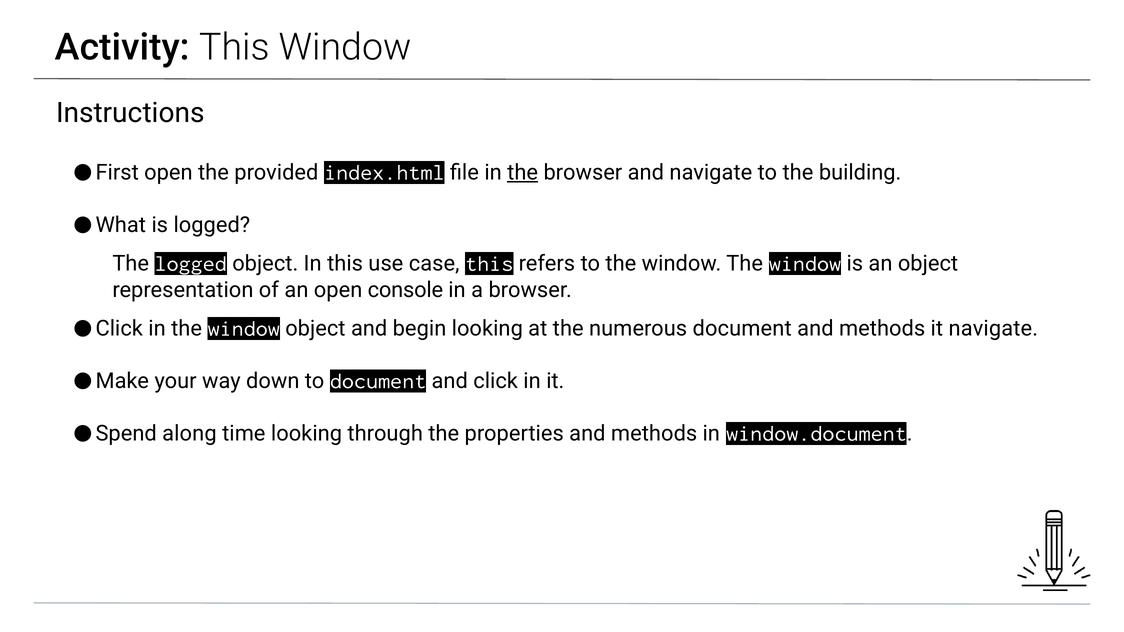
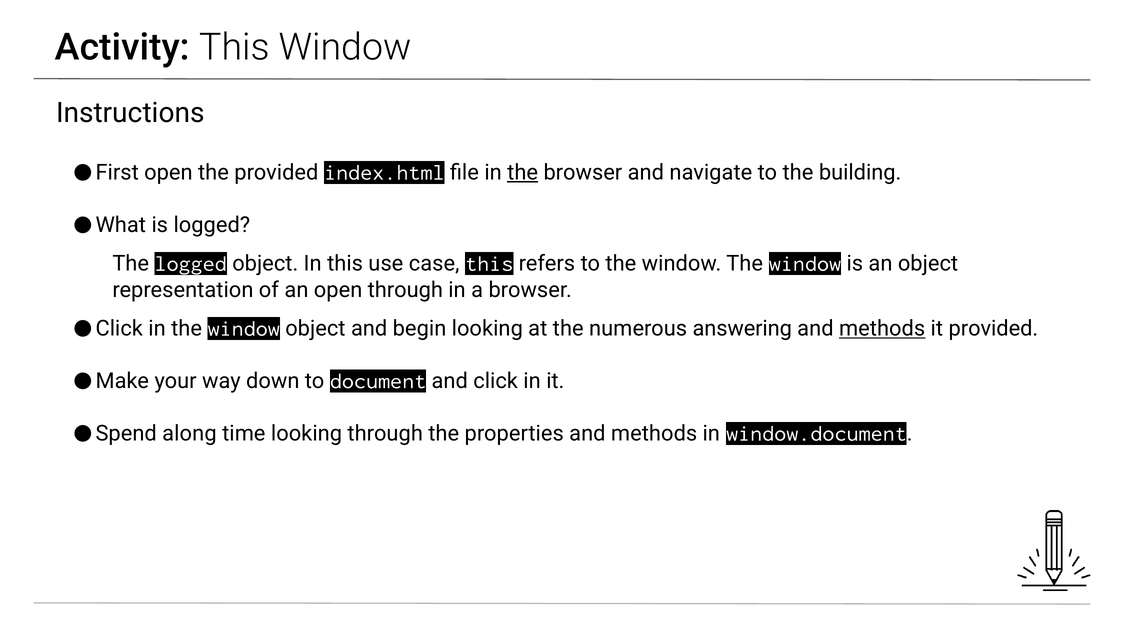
open console: console -> through (405, 290)
numerous document: document -> answering (742, 329)
methods underline: none -> present (882, 329)
it navigate: navigate -> provided (993, 329)
